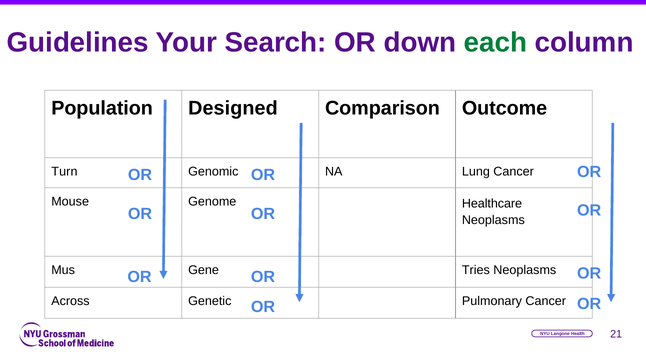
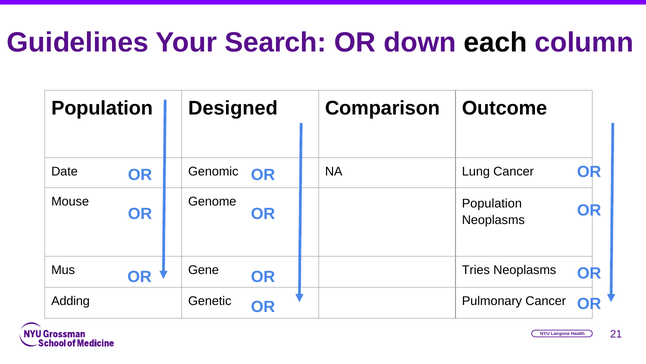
each colour: green -> black (495, 43)
Turn: Turn -> Date (65, 171)
Genome Healthcare: Healthcare -> Population (492, 203)
Across: Across -> Adding (71, 301)
